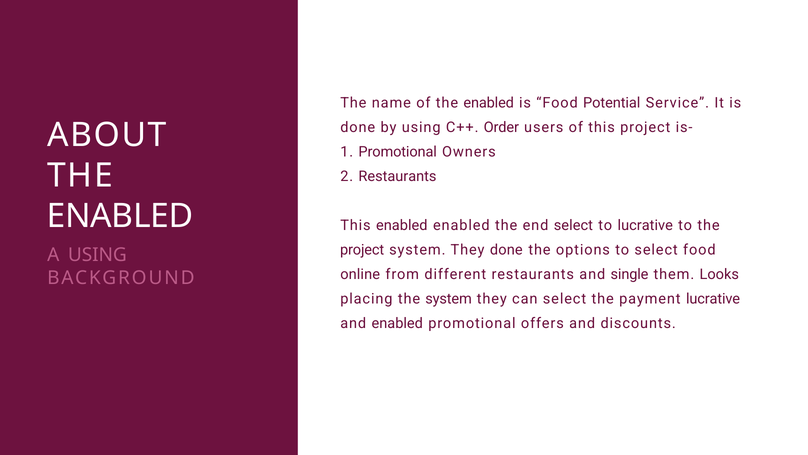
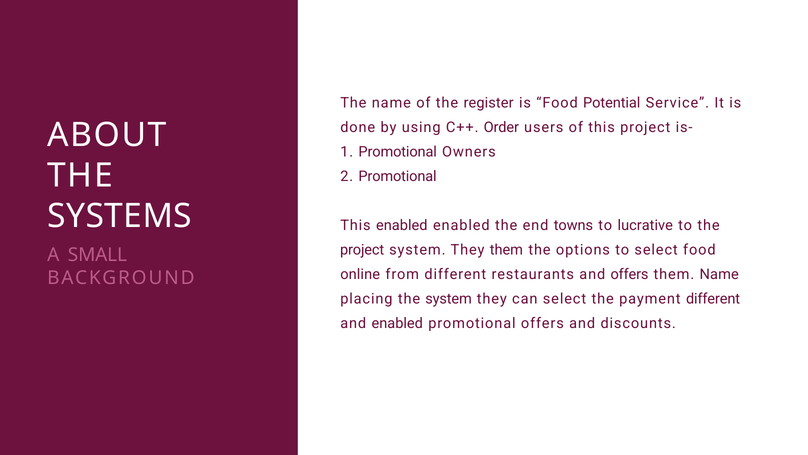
of the enabled: enabled -> register (489, 103)
2 Restaurants: Restaurants -> Promotional (398, 176)
ENABLED: ENABLED -> SYSTEMS (120, 216)
end select: select -> towns (573, 225)
They done: done -> them (506, 250)
A USING: USING -> SMALL (97, 255)
and single: single -> offers (630, 274)
them Looks: Looks -> Name (719, 274)
payment lucrative: lucrative -> different (713, 299)
